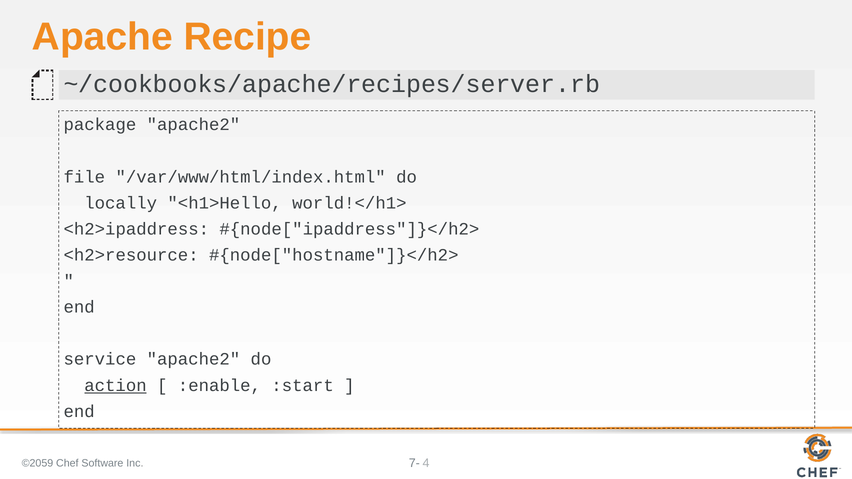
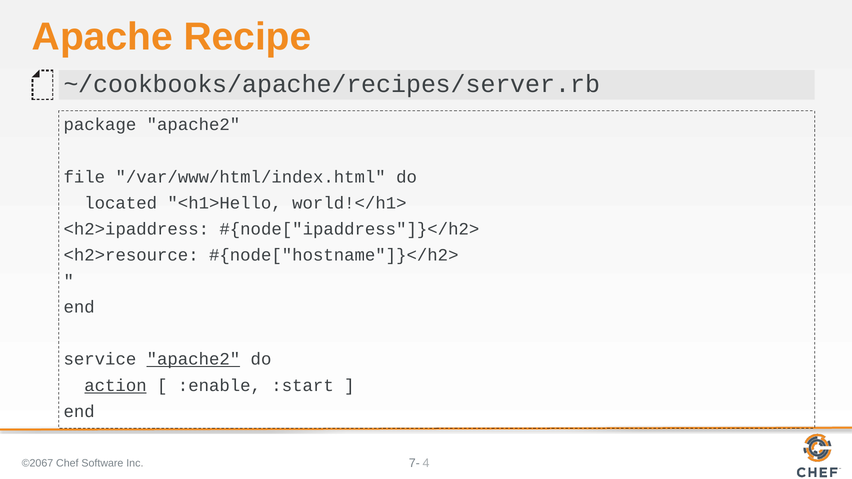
locally: locally -> located (121, 203)
apache2 underline: none -> present (193, 359)
©2059: ©2059 -> ©2067 (37, 464)
